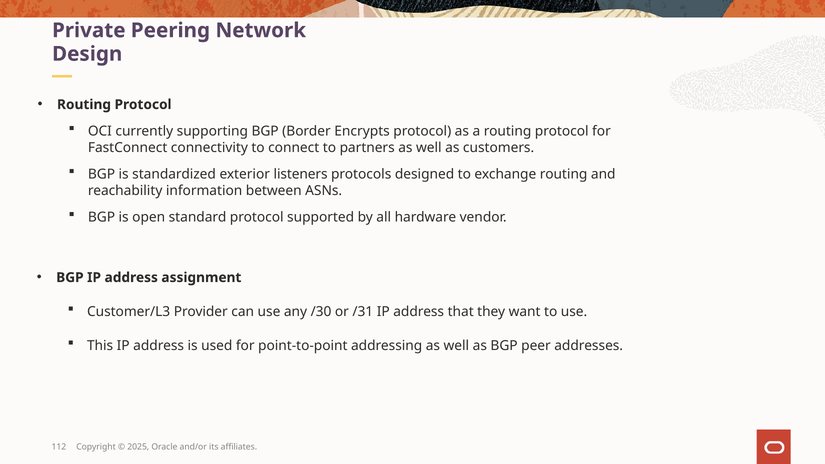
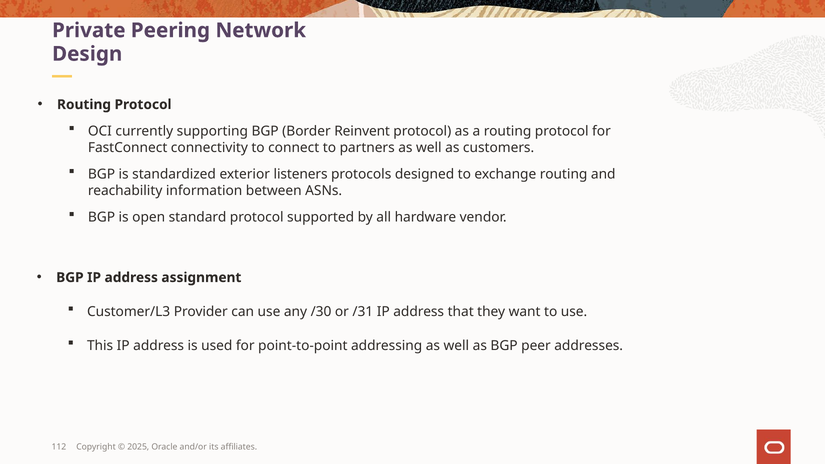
Encrypts: Encrypts -> Reinvent (362, 131)
